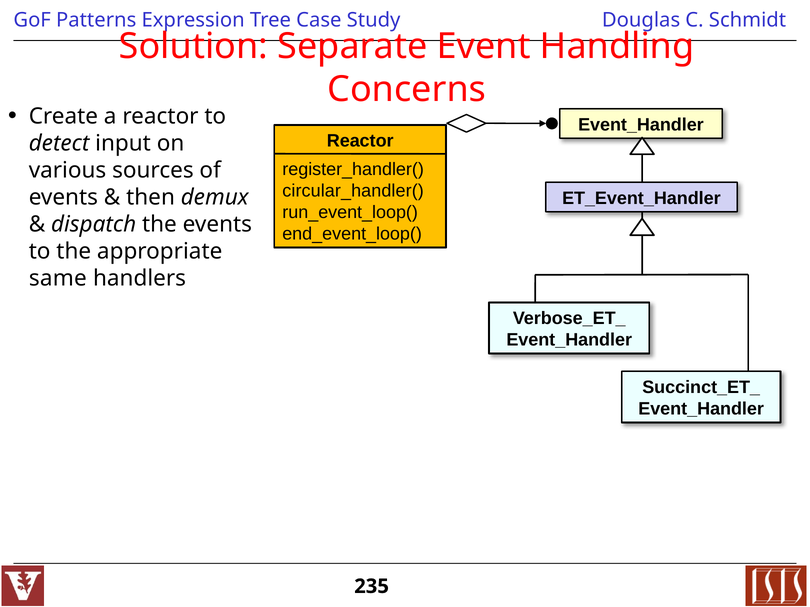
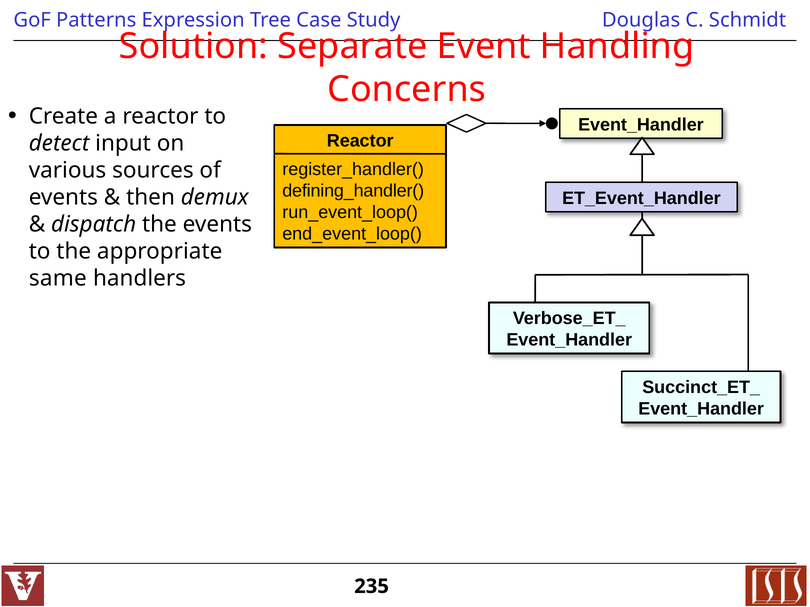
circular_handler(: circular_handler( -> defining_handler( (353, 191)
